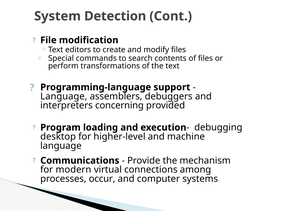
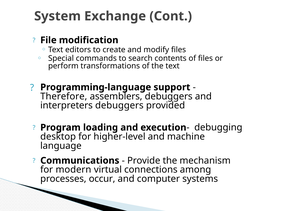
Detection: Detection -> Exchange (115, 16)
Language: Language -> Therefore (64, 96)
interpreters concerning: concerning -> debuggers (119, 105)
